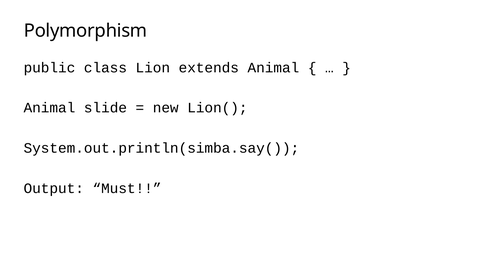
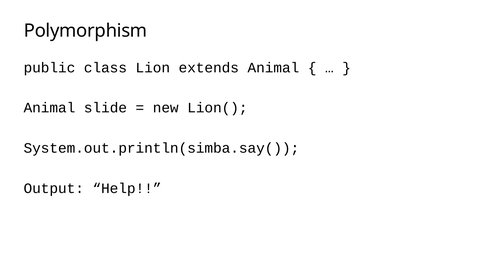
Must: Must -> Help (127, 189)
